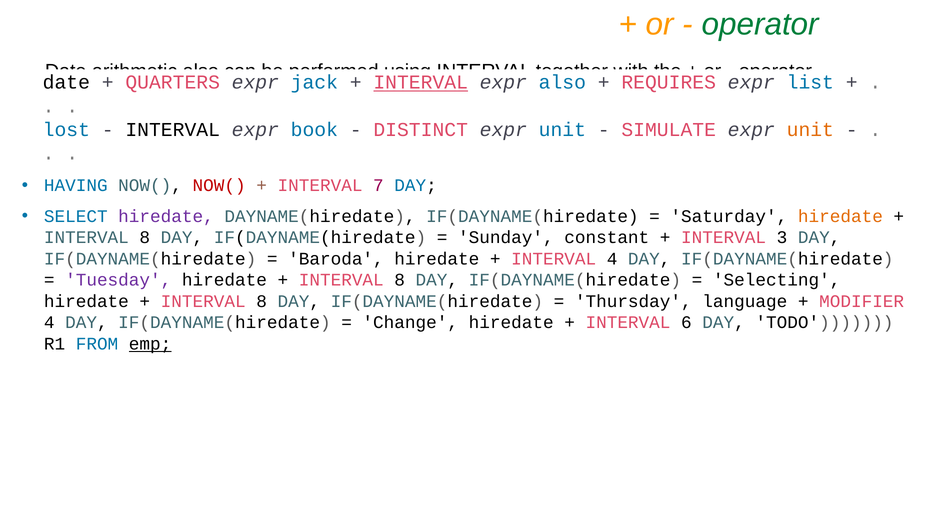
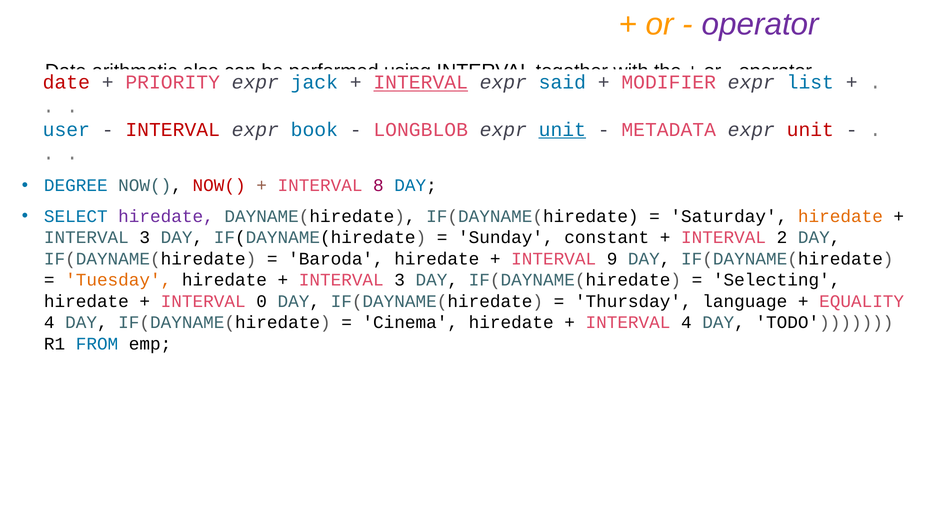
operator colour: green -> purple (760, 25)
date colour: black -> red (66, 82)
QUARTERS: QUARTERS -> PRIORITY (173, 82)
expr also: also -> said (562, 82)
REQUIRES: REQUIRES -> MODIFIER (669, 82)
lost: lost -> user (66, 130)
INTERVAL colour: black -> red (173, 130)
DISTINCT: DISTINCT -> LONGBLOB (421, 130)
unit underline: none -> present (562, 130)
SIMULATE: SIMULATE -> METADATA (669, 130)
unit colour: orange -> red (810, 130)
HAVING: HAVING -> DEGREE (76, 186)
7: 7 -> 8 (378, 186)
8: 8 -> 3 (145, 238)
3: 3 -> 2 (782, 238)
INTERVAL 4: 4 -> 9 (612, 259)
Tuesday colour: purple -> orange (118, 280)
8: 8 -> 3 (400, 280)
8: 8 -> 0 (262, 301)
MODIFIER: MODIFIER -> EQUALITY (862, 301)
Change: Change -> Cinema (410, 322)
INTERVAL 6: 6 -> 4 (686, 322)
emp underline: present -> none (150, 344)
